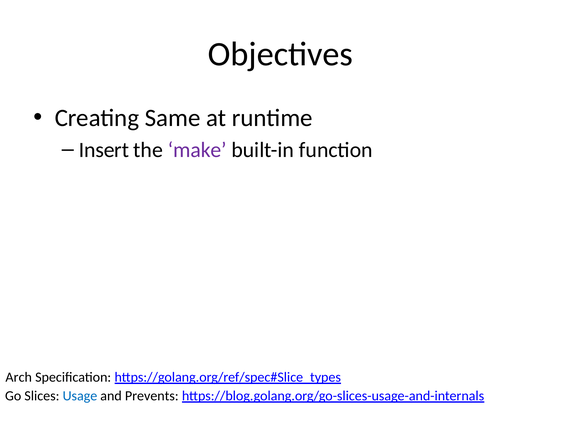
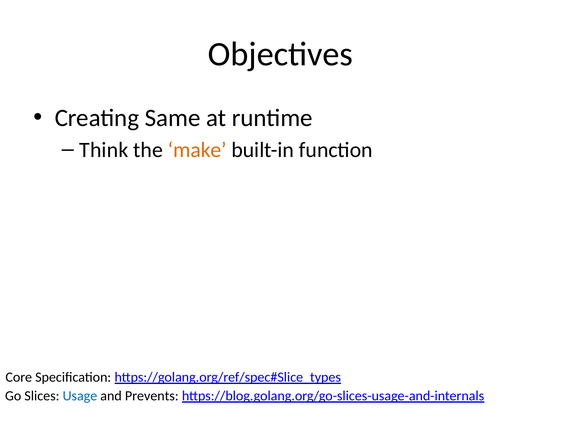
Insert: Insert -> Think (104, 150)
make colour: purple -> orange (197, 150)
Arch: Arch -> Core (19, 377)
